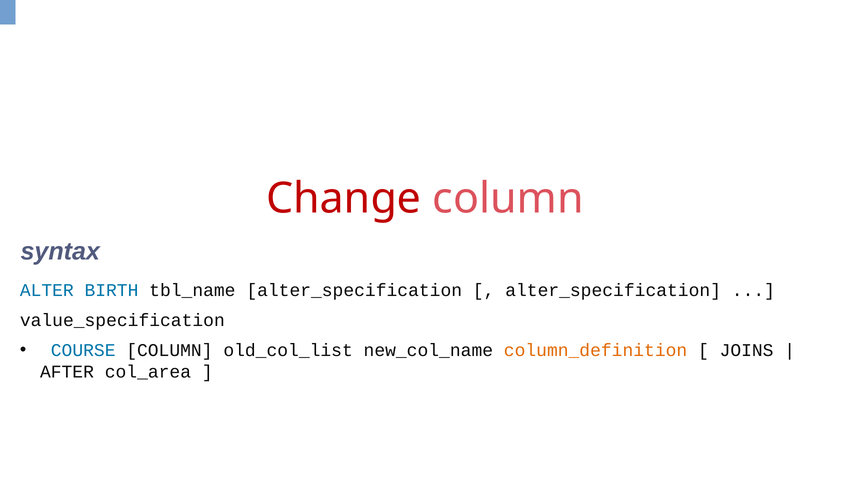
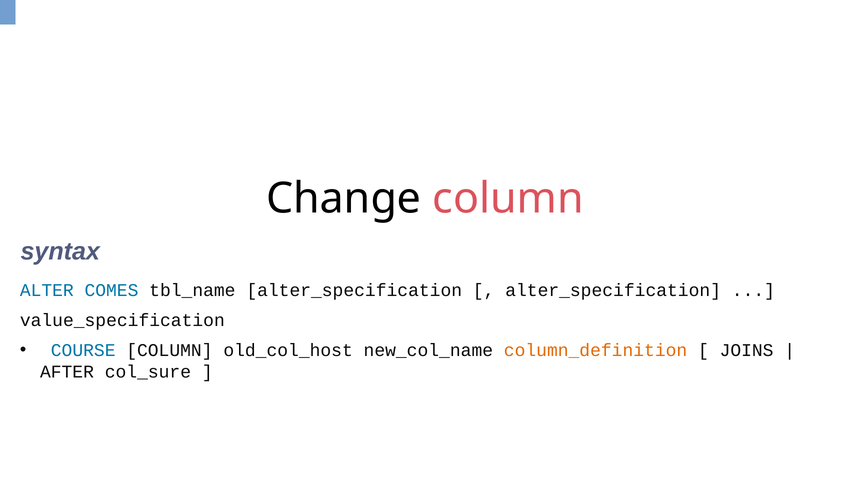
Change colour: red -> black (344, 199)
BIRTH: BIRTH -> COMES (111, 290)
old_col_list: old_col_list -> old_col_host (288, 351)
col_area: col_area -> col_sure (148, 372)
